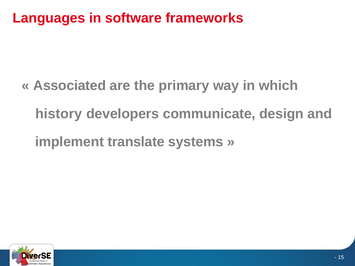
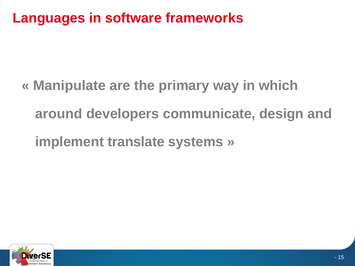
Associated: Associated -> Manipulate (69, 86)
history: history -> around (59, 114)
